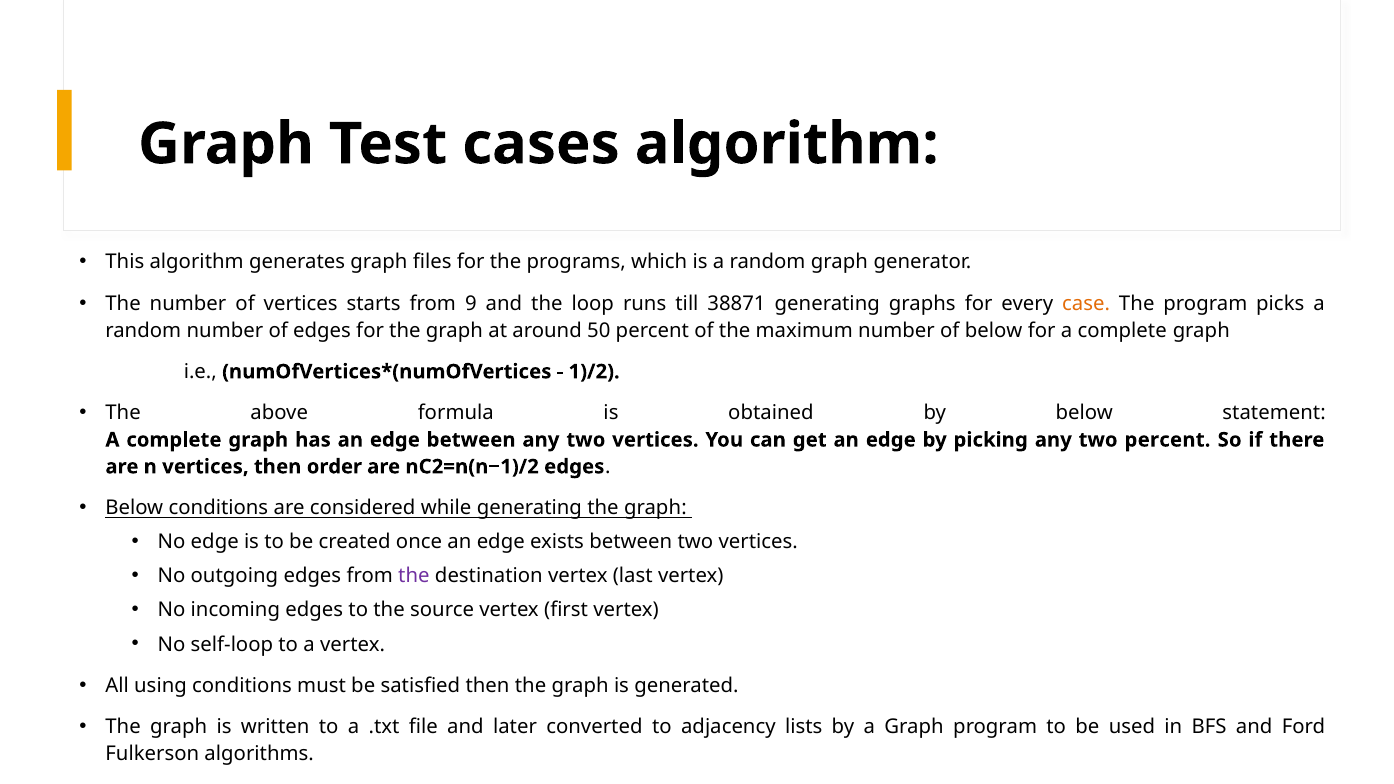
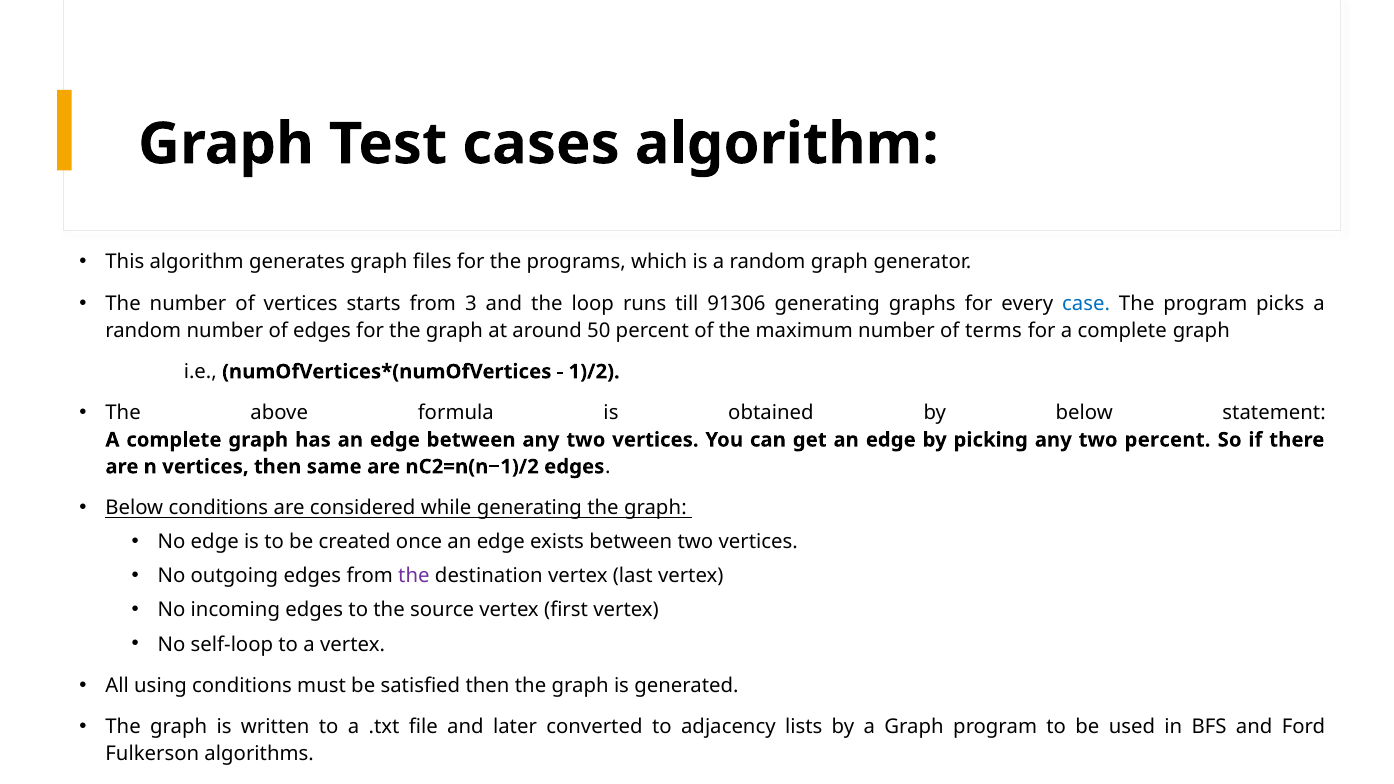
9: 9 -> 3 (471, 304)
38871: 38871 -> 91306 (736, 304)
case colour: orange -> blue (1086, 304)
of below: below -> terms (994, 330)
order: order -> same (334, 467)
